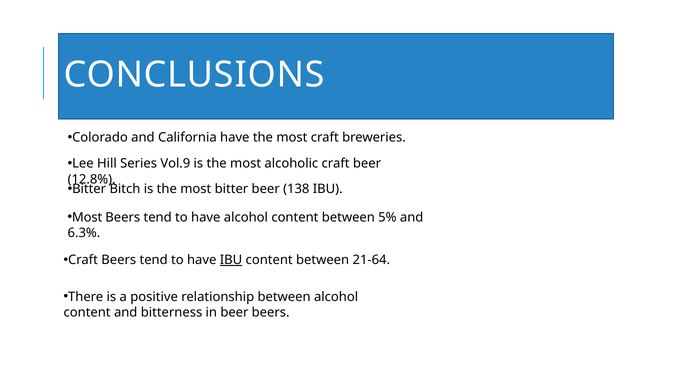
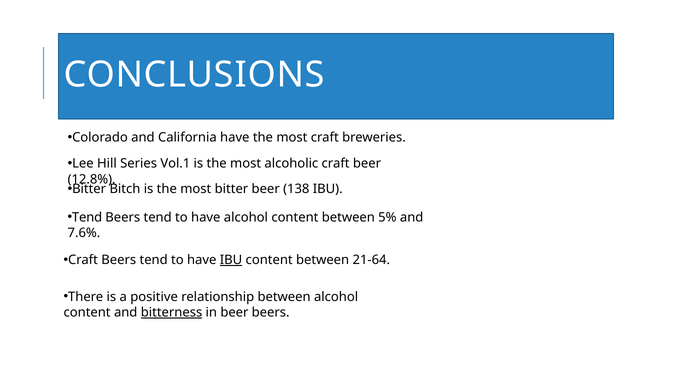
Vol.9: Vol.9 -> Vol.1 (175, 164)
Most: Most -> Tend (87, 217)
6.3%: 6.3% -> 7.6% (84, 233)
bitterness underline: none -> present (172, 313)
